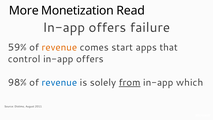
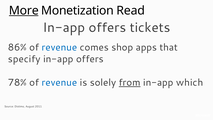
More underline: none -> present (24, 10)
failure: failure -> tickets (150, 28)
59%: 59% -> 86% (17, 47)
revenue colour: orange -> blue (59, 47)
start: start -> shop (122, 47)
control: control -> specify (24, 59)
98%: 98% -> 78% (17, 82)
